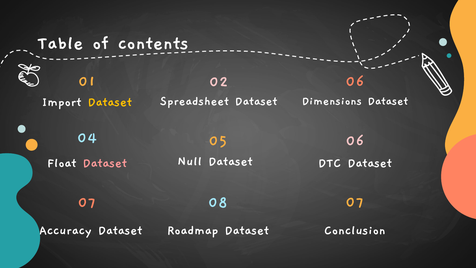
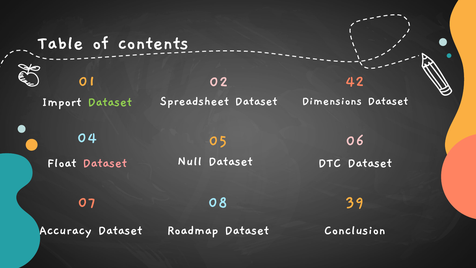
01 06: 06 -> 42 (355, 81)
Dataset colour: yellow -> light green (110, 101)
08 07: 07 -> 39 (355, 201)
